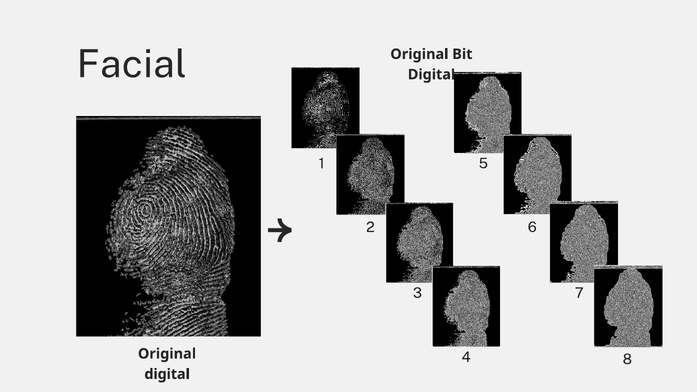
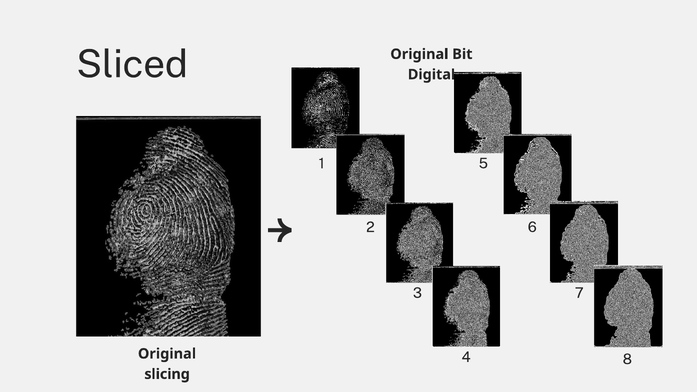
Facial: Facial -> Sliced (132, 64)
digital: digital -> slicing (167, 374)
